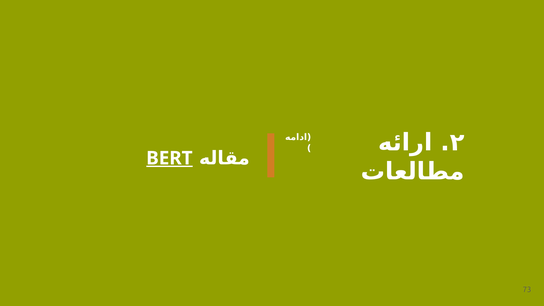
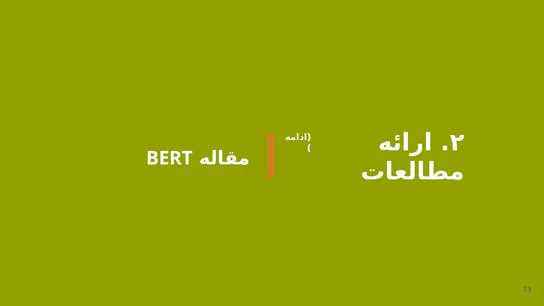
BERT underline: present -> none (169, 158)
